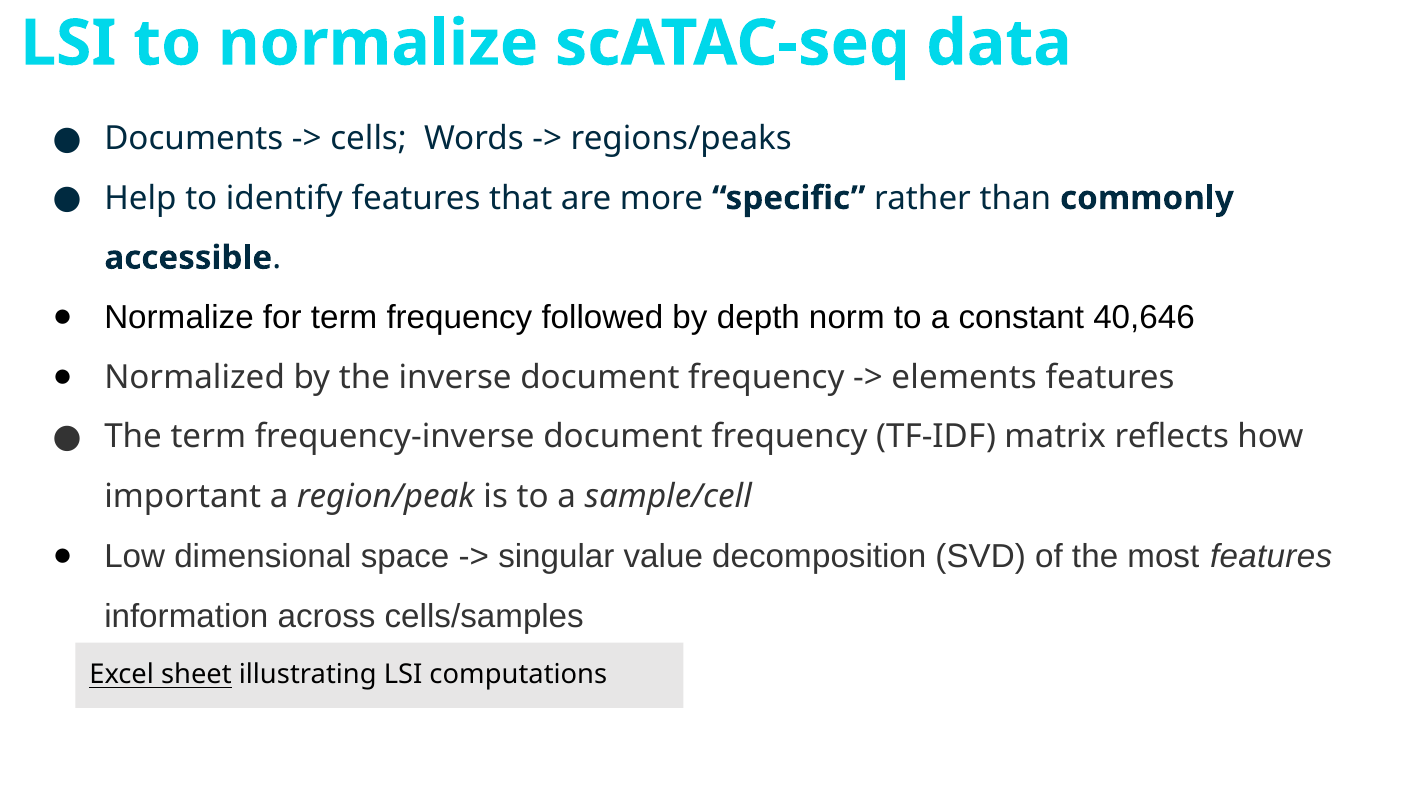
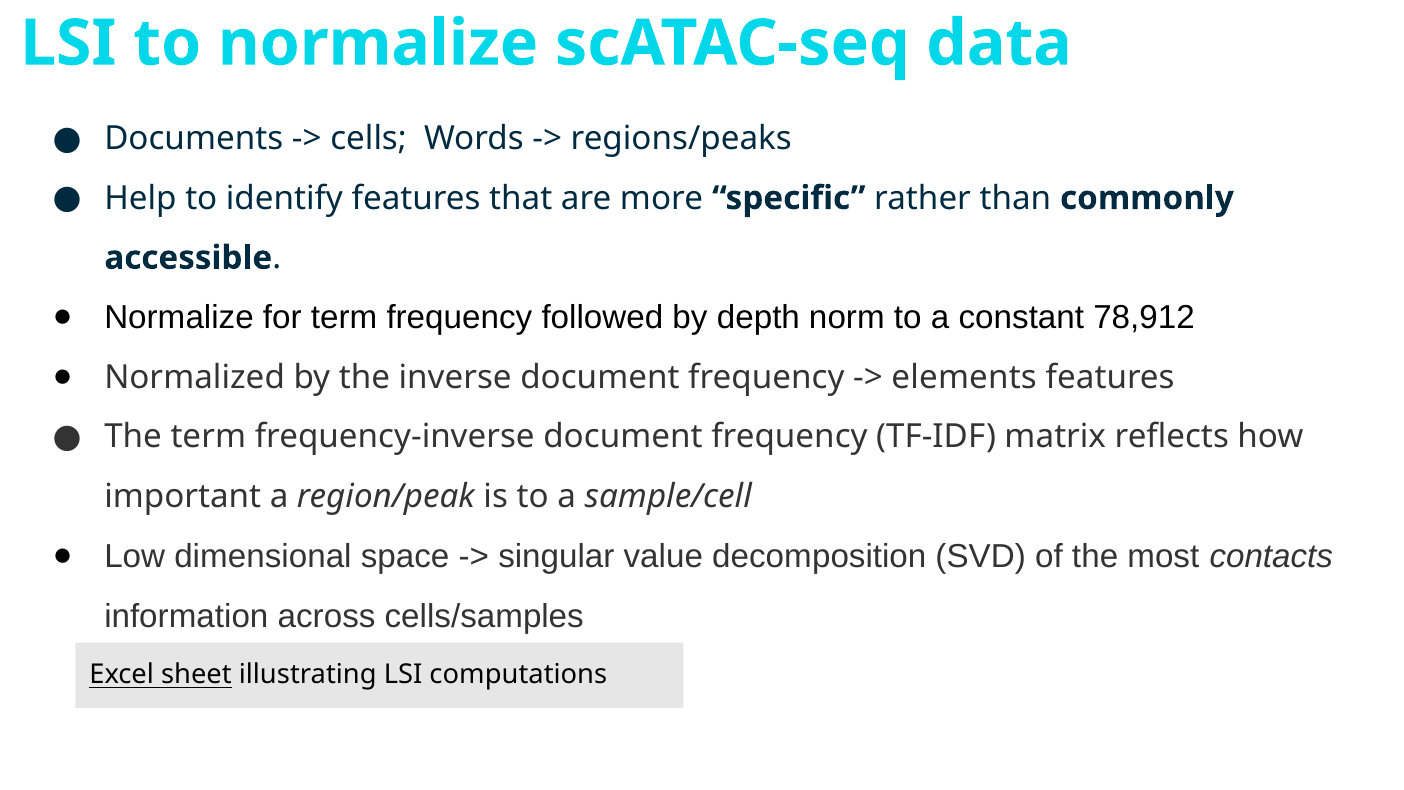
40,646: 40,646 -> 78,912 (1144, 317)
most features: features -> contacts (1271, 556)
